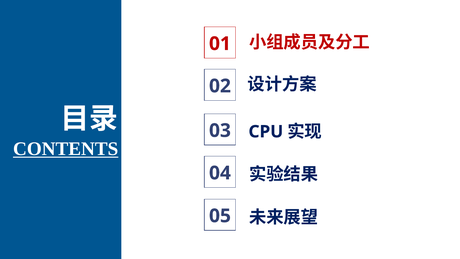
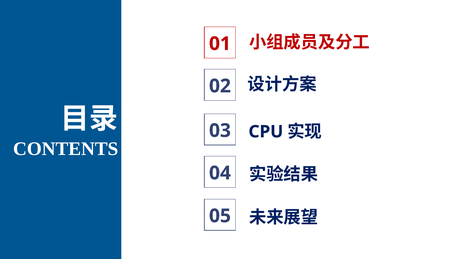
CONTENTS underline: present -> none (66, 149)
